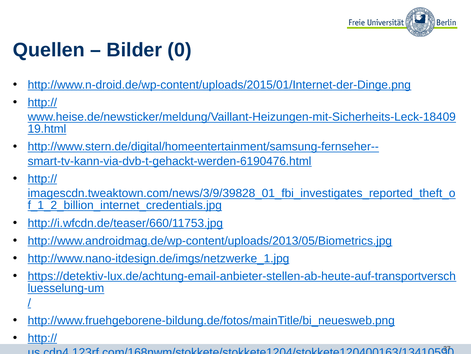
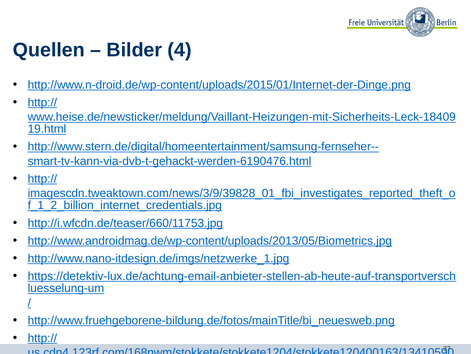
0: 0 -> 4 (180, 50)
